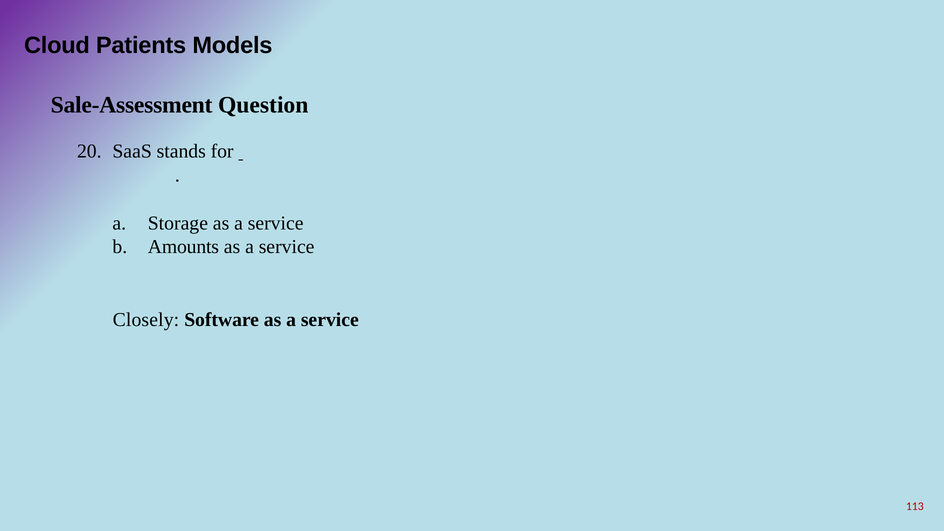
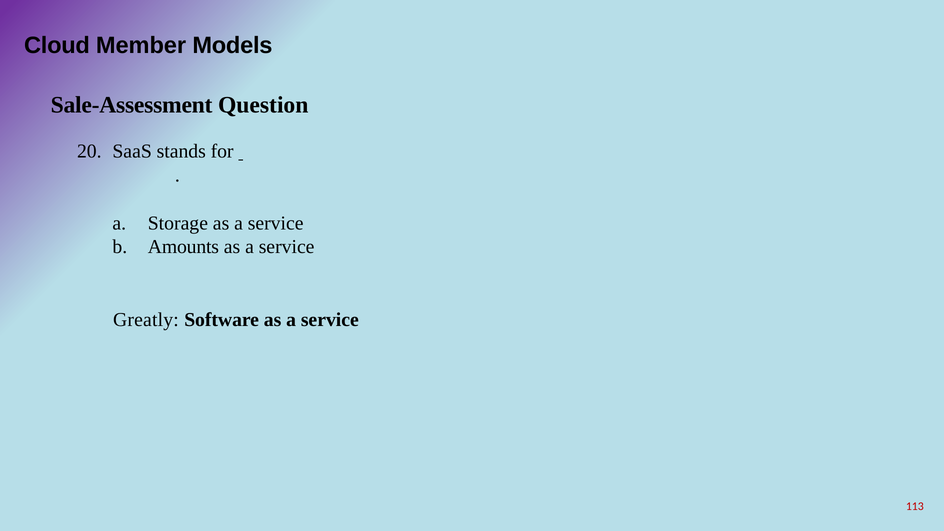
Patients: Patients -> Member (141, 46)
Closely: Closely -> Greatly (146, 320)
